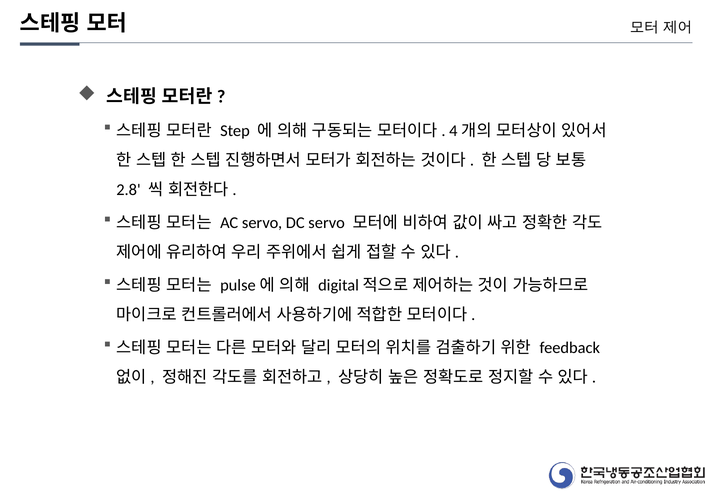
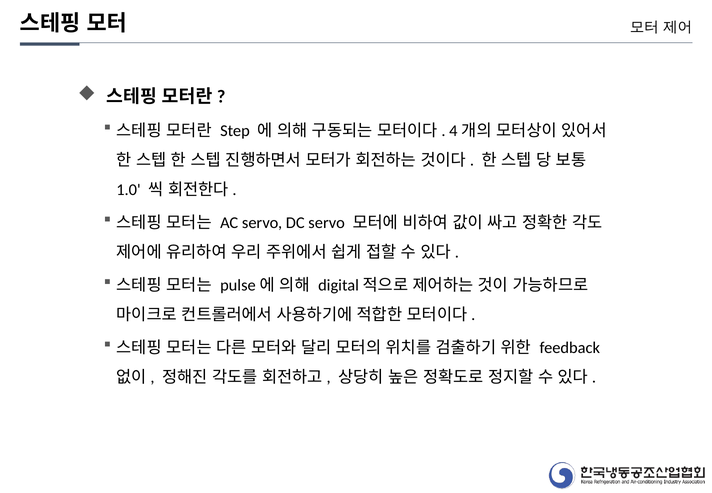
2.8: 2.8 -> 1.0 (128, 190)
